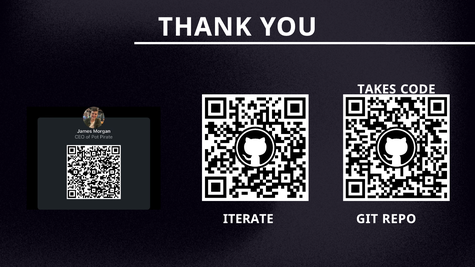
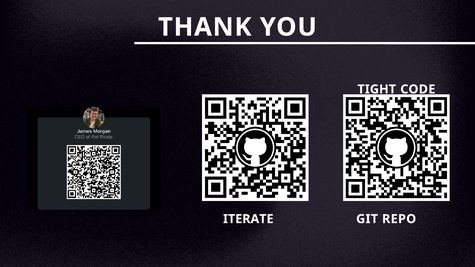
TAKES: TAKES -> TIGHT (377, 89)
